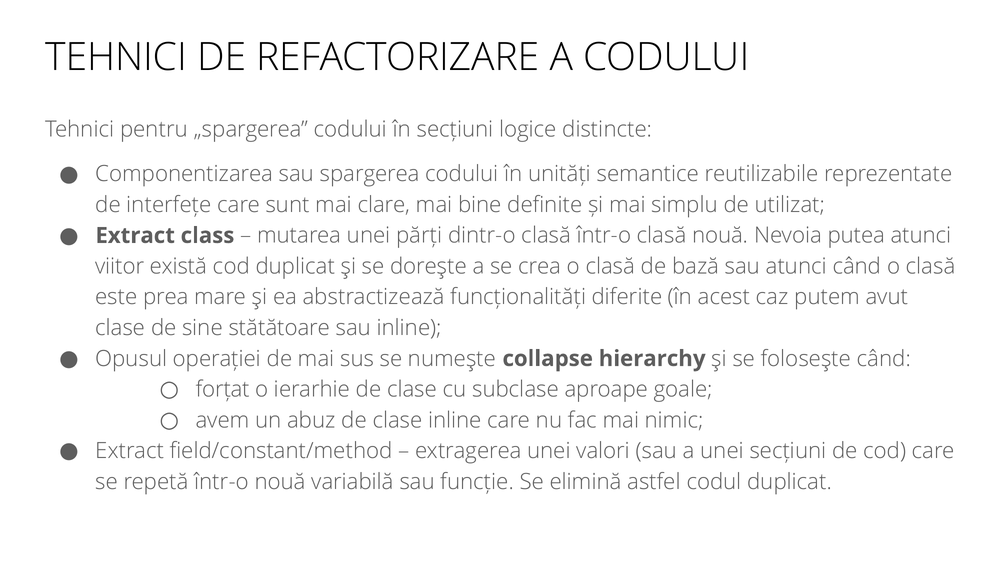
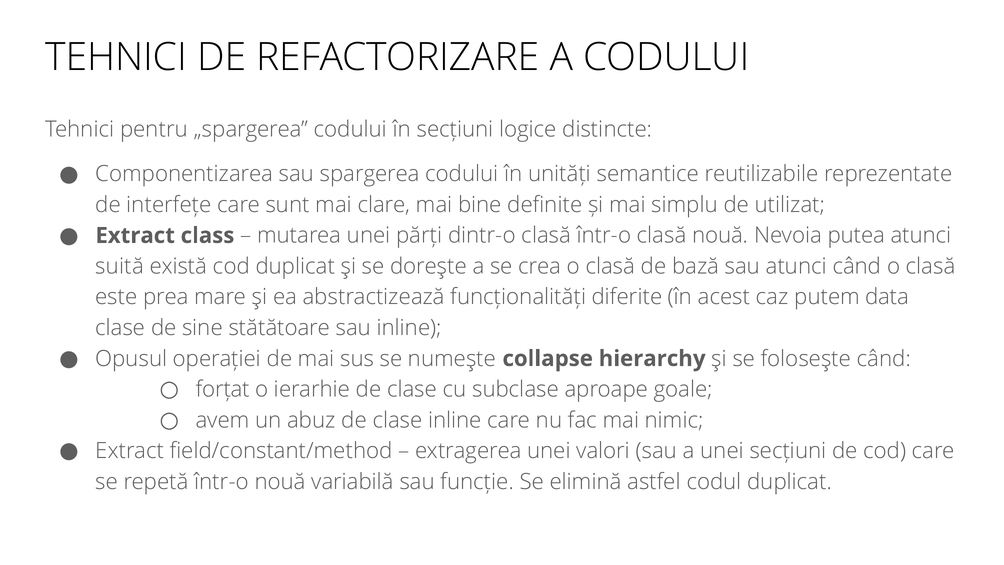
viitor: viitor -> suită (120, 266)
avut: avut -> data (887, 297)
